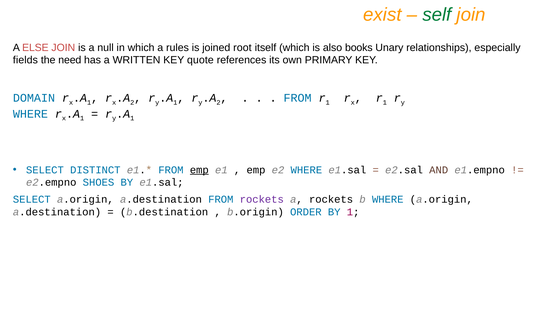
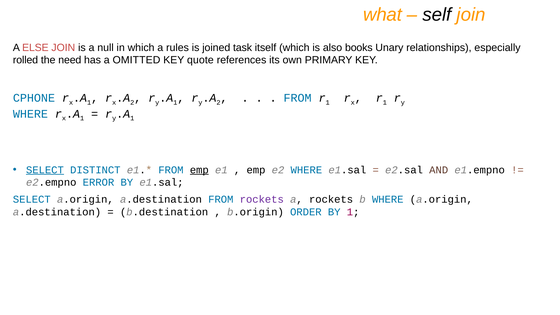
exist: exist -> what (383, 15)
self colour: green -> black (437, 15)
root: root -> task (243, 48)
fields: fields -> rolled (26, 60)
WRITTEN: WRITTEN -> OMITTED (136, 60)
DOMAIN: DOMAIN -> CPHONE (34, 98)
SELECT underline: none -> present (45, 170)
SHOES: SHOES -> ERROR (98, 182)
